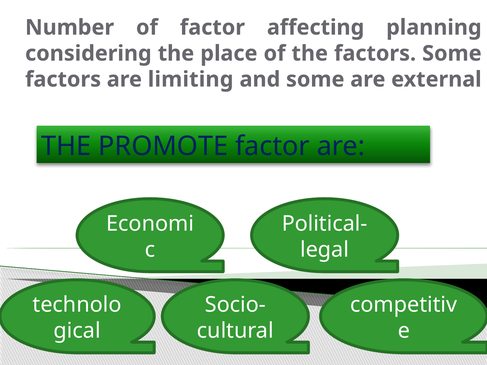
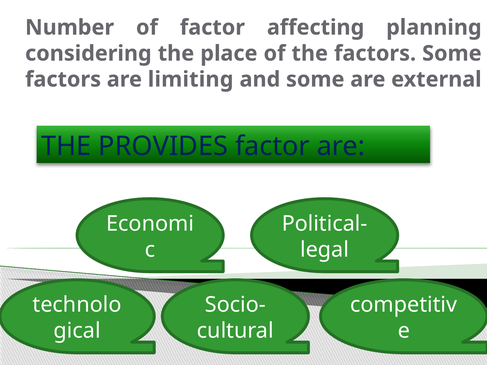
PROMOTE: PROMOTE -> PROVIDES (163, 146)
